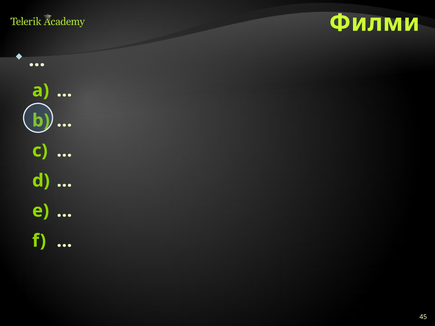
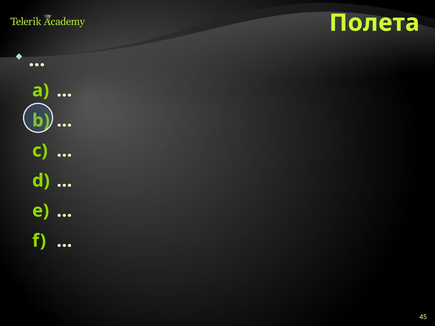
Филми: Филми -> Полета (374, 23)
